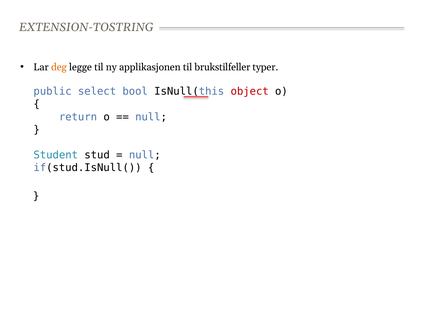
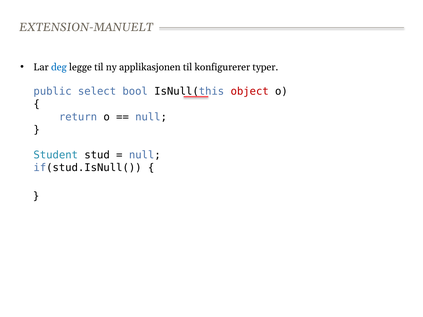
EXTENSION-TOSTRING: EXTENSION-TOSTRING -> EXTENSION-MANUELT (86, 27)
deg colour: orange -> blue (59, 67)
brukstilfeller: brukstilfeller -> konfigurerer (222, 67)
